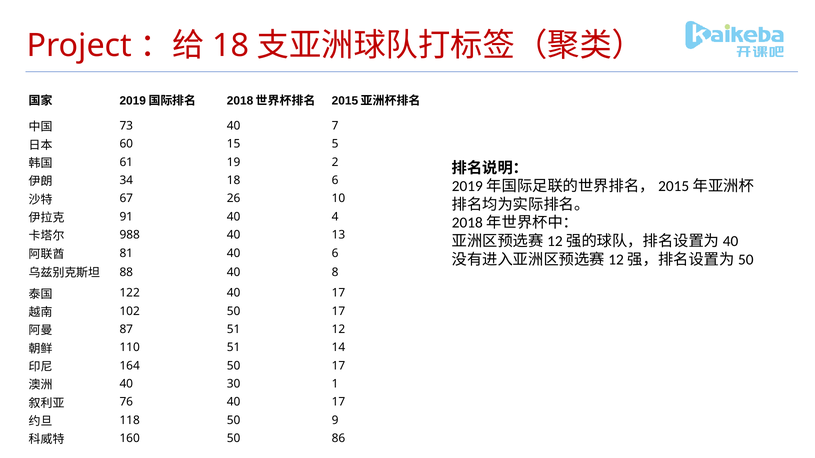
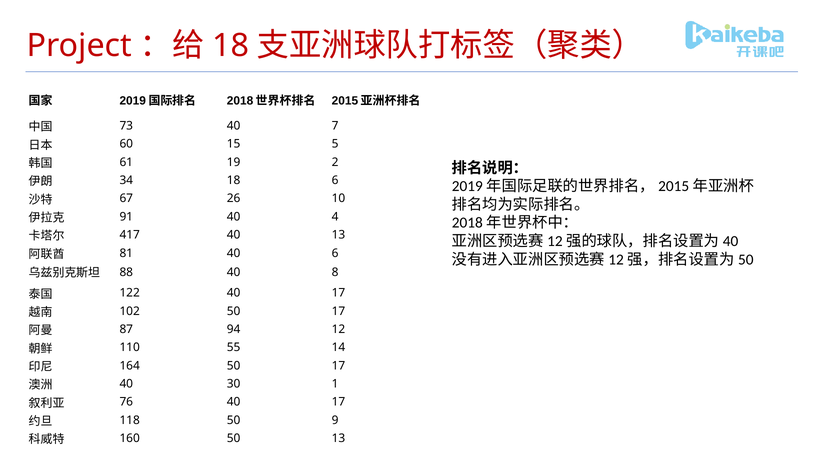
988: 988 -> 417 (130, 235)
87 51: 51 -> 94 (234, 330)
110 51: 51 -> 55 (234, 348)
50 86: 86 -> 13 (339, 439)
